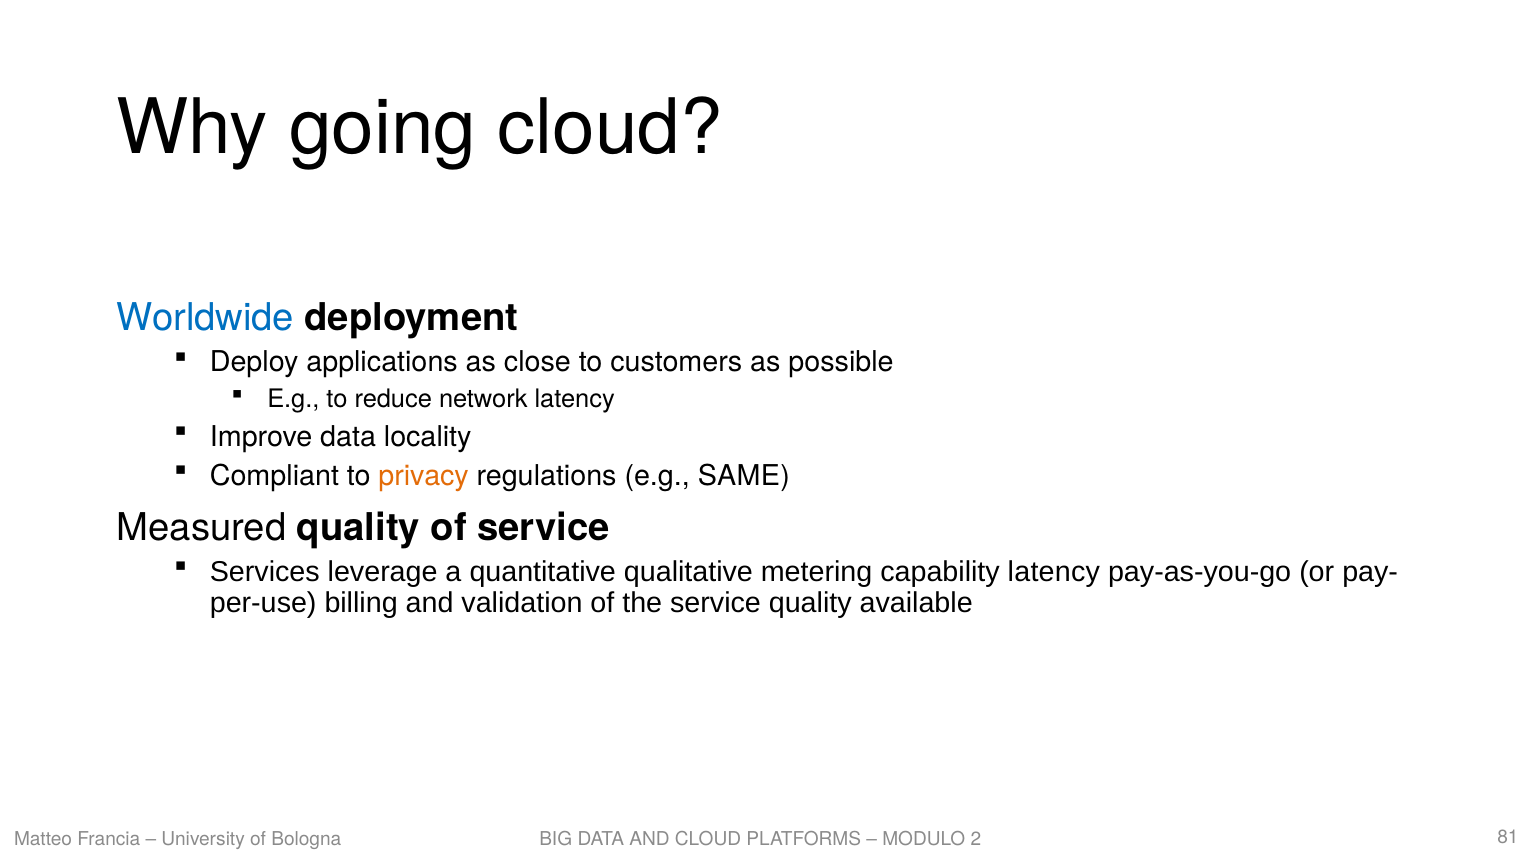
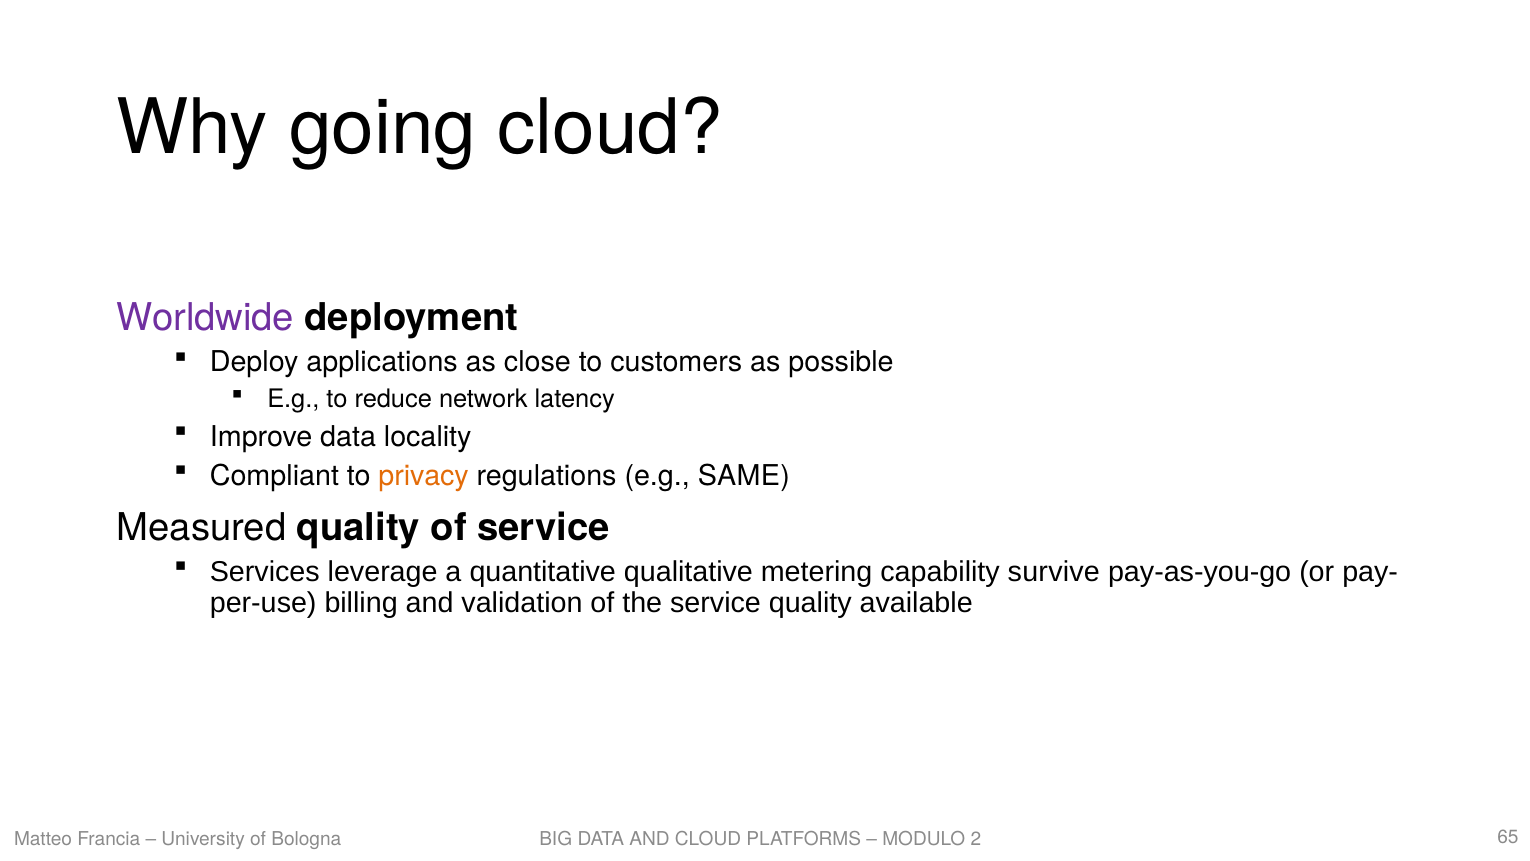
Worldwide colour: blue -> purple (205, 318)
capability latency: latency -> survive (1054, 572)
81: 81 -> 65 (1508, 837)
